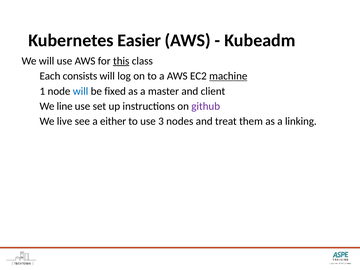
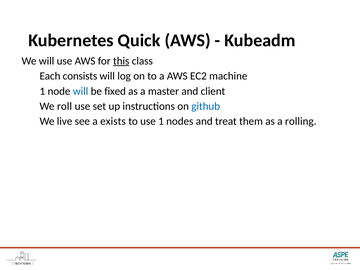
Easier: Easier -> Quick (139, 40)
machine underline: present -> none (228, 76)
line: line -> roll (65, 106)
github colour: purple -> blue (206, 106)
either: either -> exists (113, 121)
3: 3 -> 1 (161, 121)
linking: linking -> rolling (301, 121)
